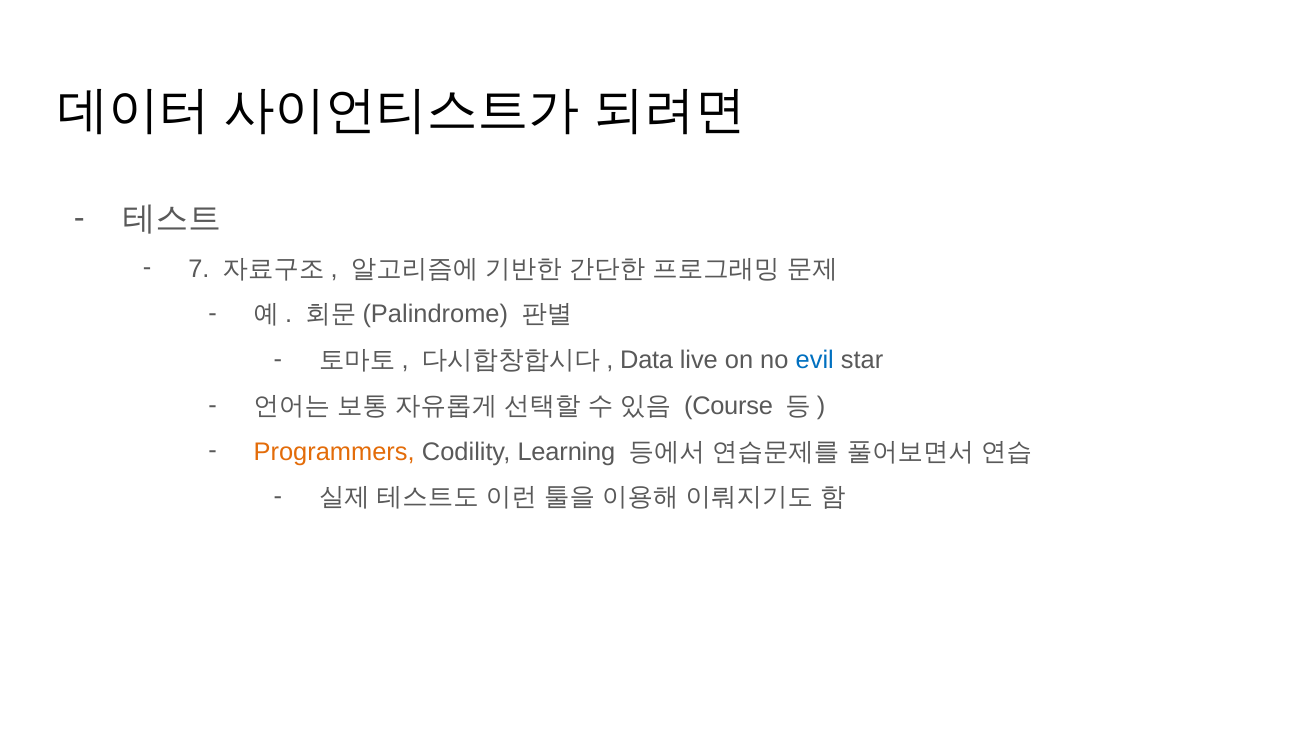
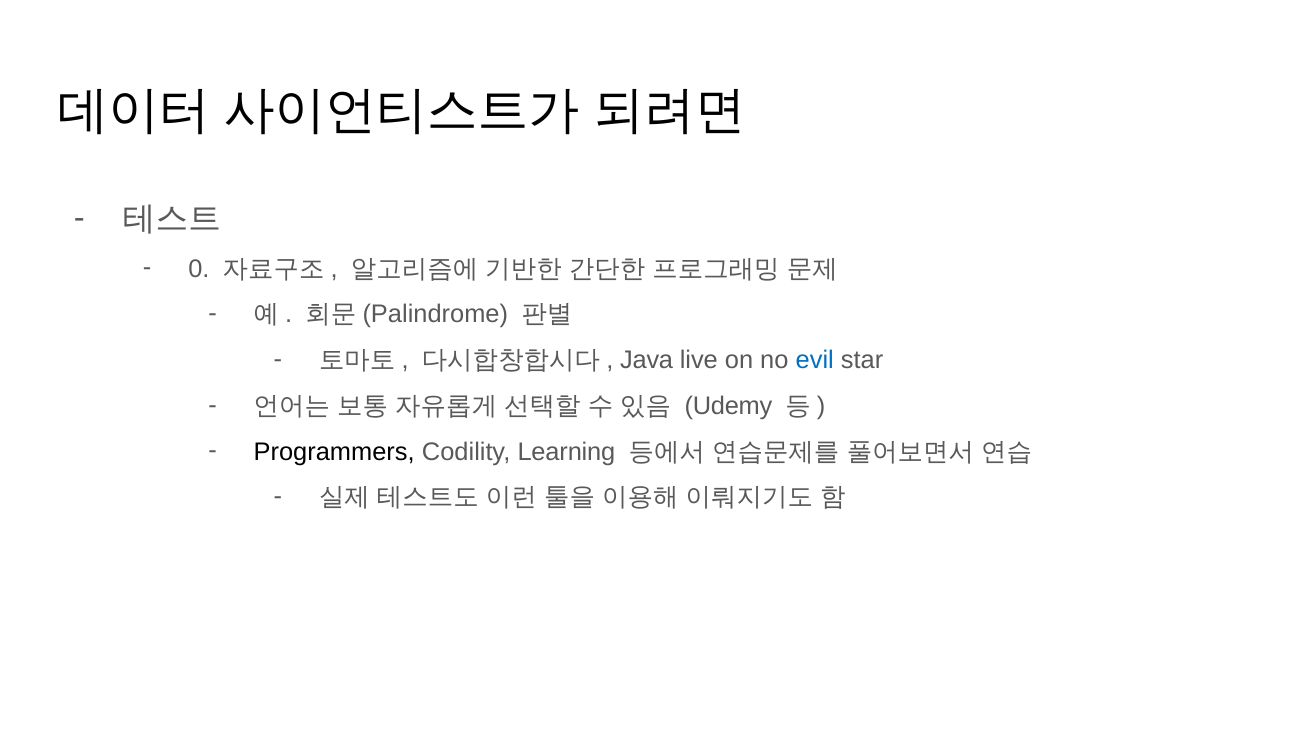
7: 7 -> 0 (199, 269)
Data: Data -> Java (647, 360)
Course: Course -> Udemy (728, 406)
Programmers colour: orange -> black (334, 452)
